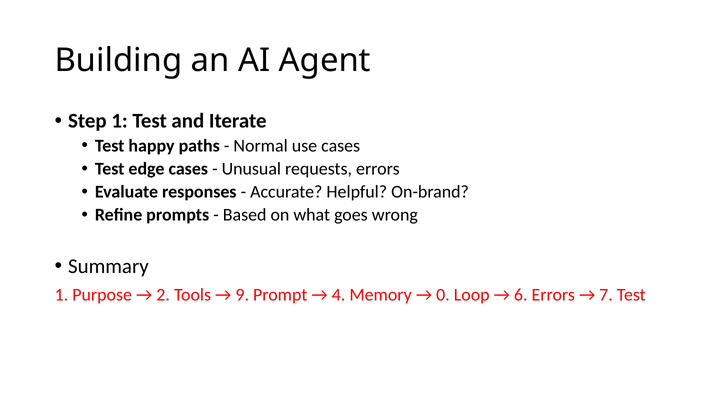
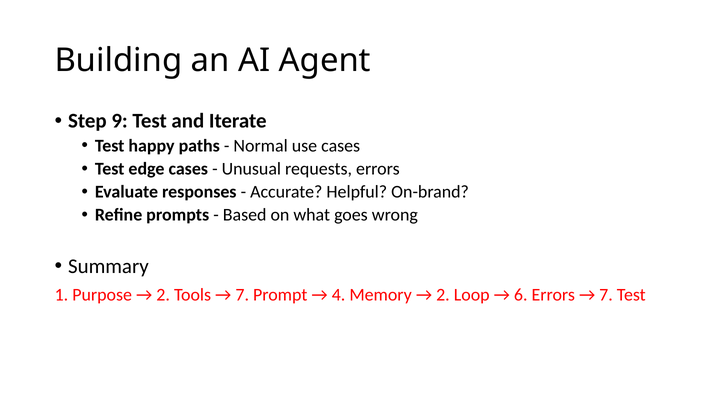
Step 1: 1 -> 9 (120, 121)
9: 9 -> 7 (242, 295)
0: 0 -> 2 (443, 295)
